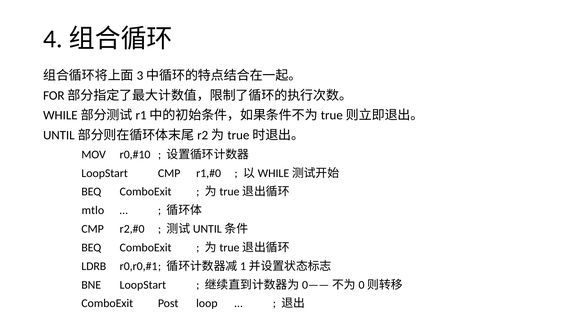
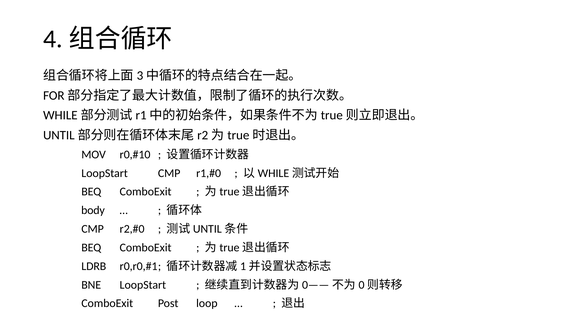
mtlo: mtlo -> body (93, 210)
